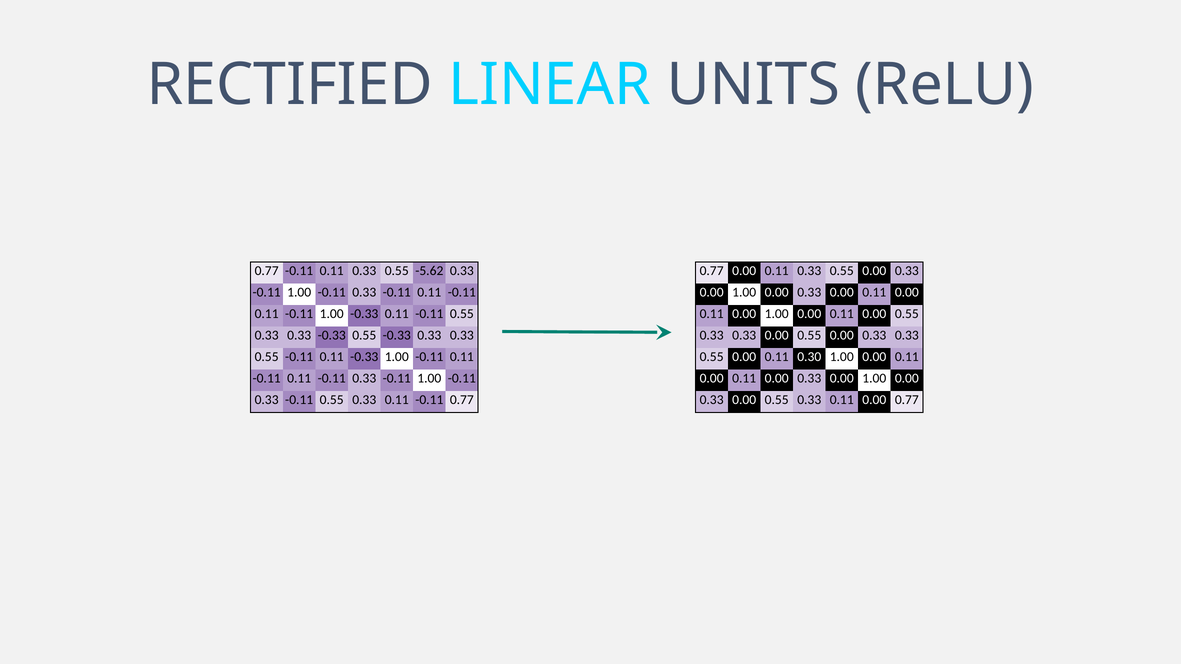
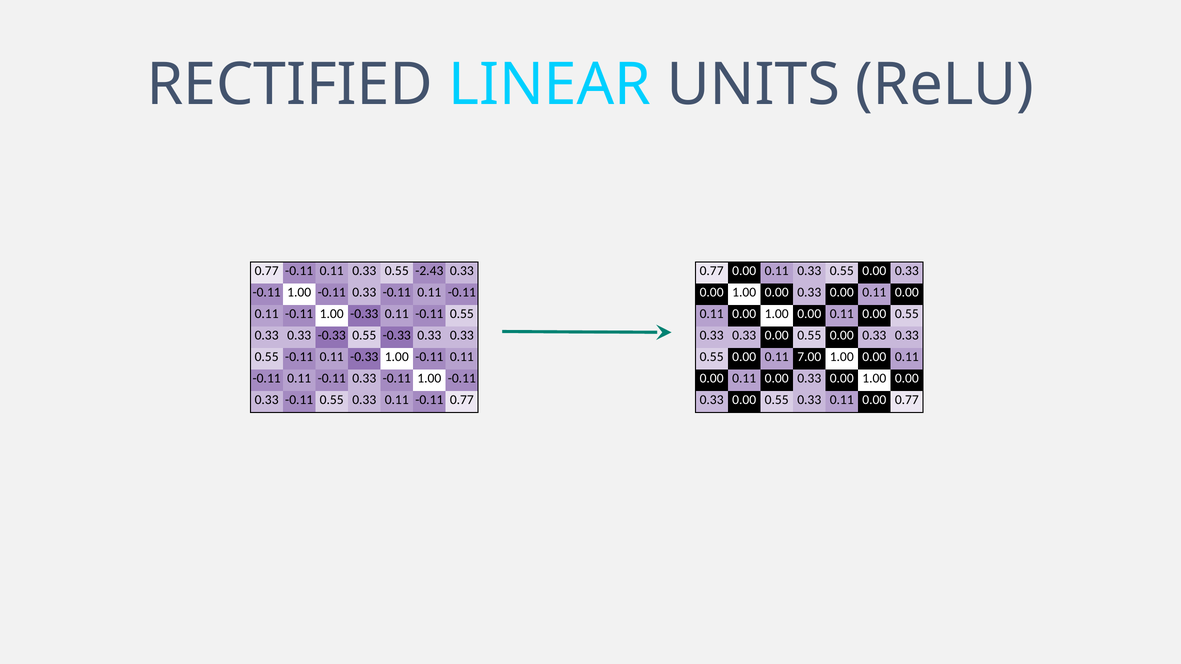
-5.62: -5.62 -> -2.43 (429, 271)
0.30: 0.30 -> 7.00 (809, 357)
